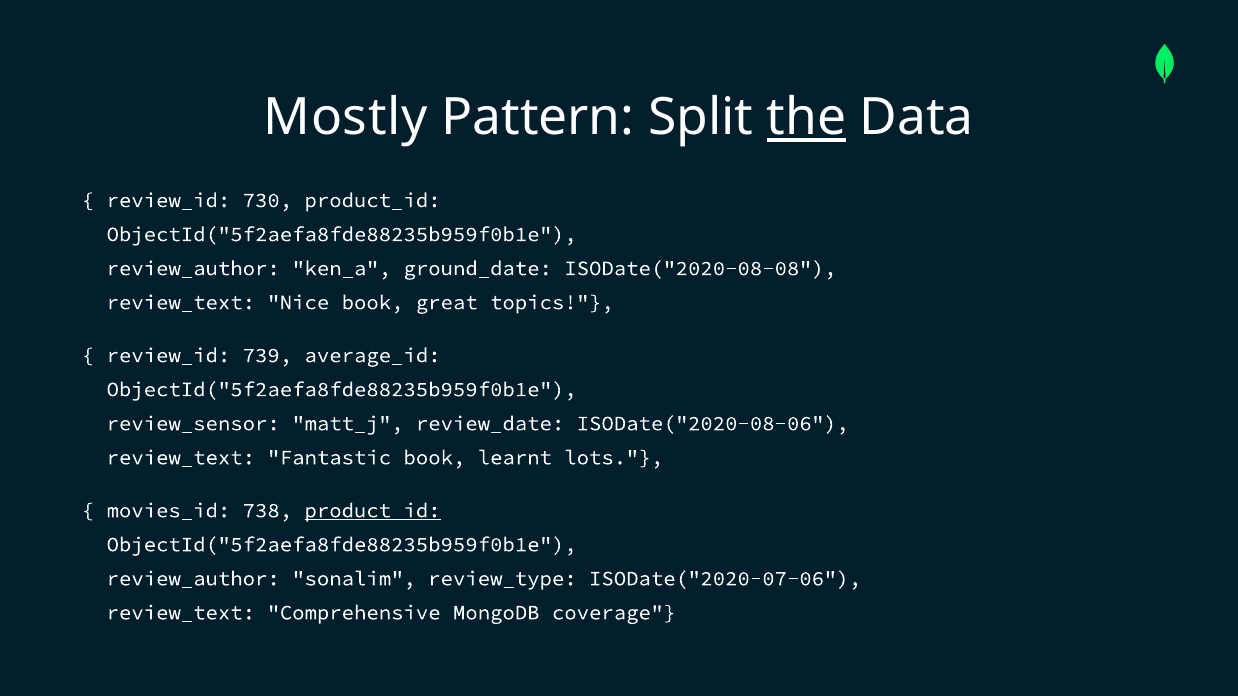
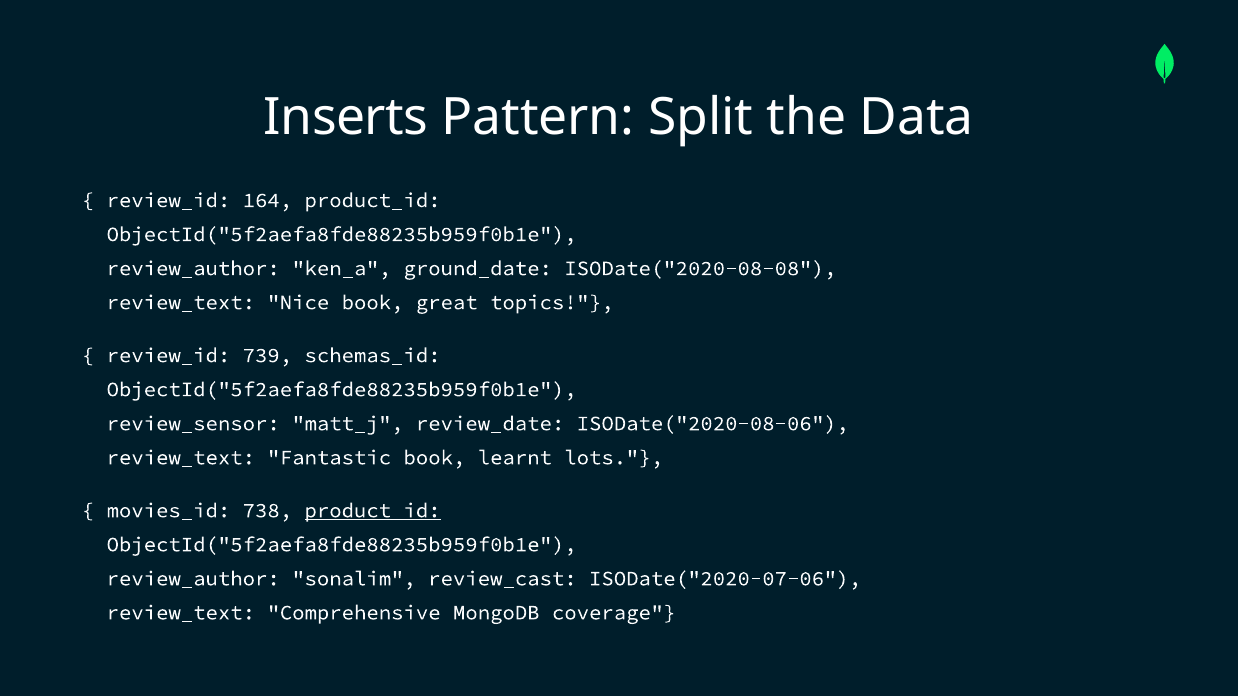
Mostly: Mostly -> Inserts (346, 118)
the underline: present -> none (806, 118)
730: 730 -> 164 (267, 200)
average_id: average_id -> schemas_id (373, 356)
review_type: review_type -> review_cast (502, 579)
